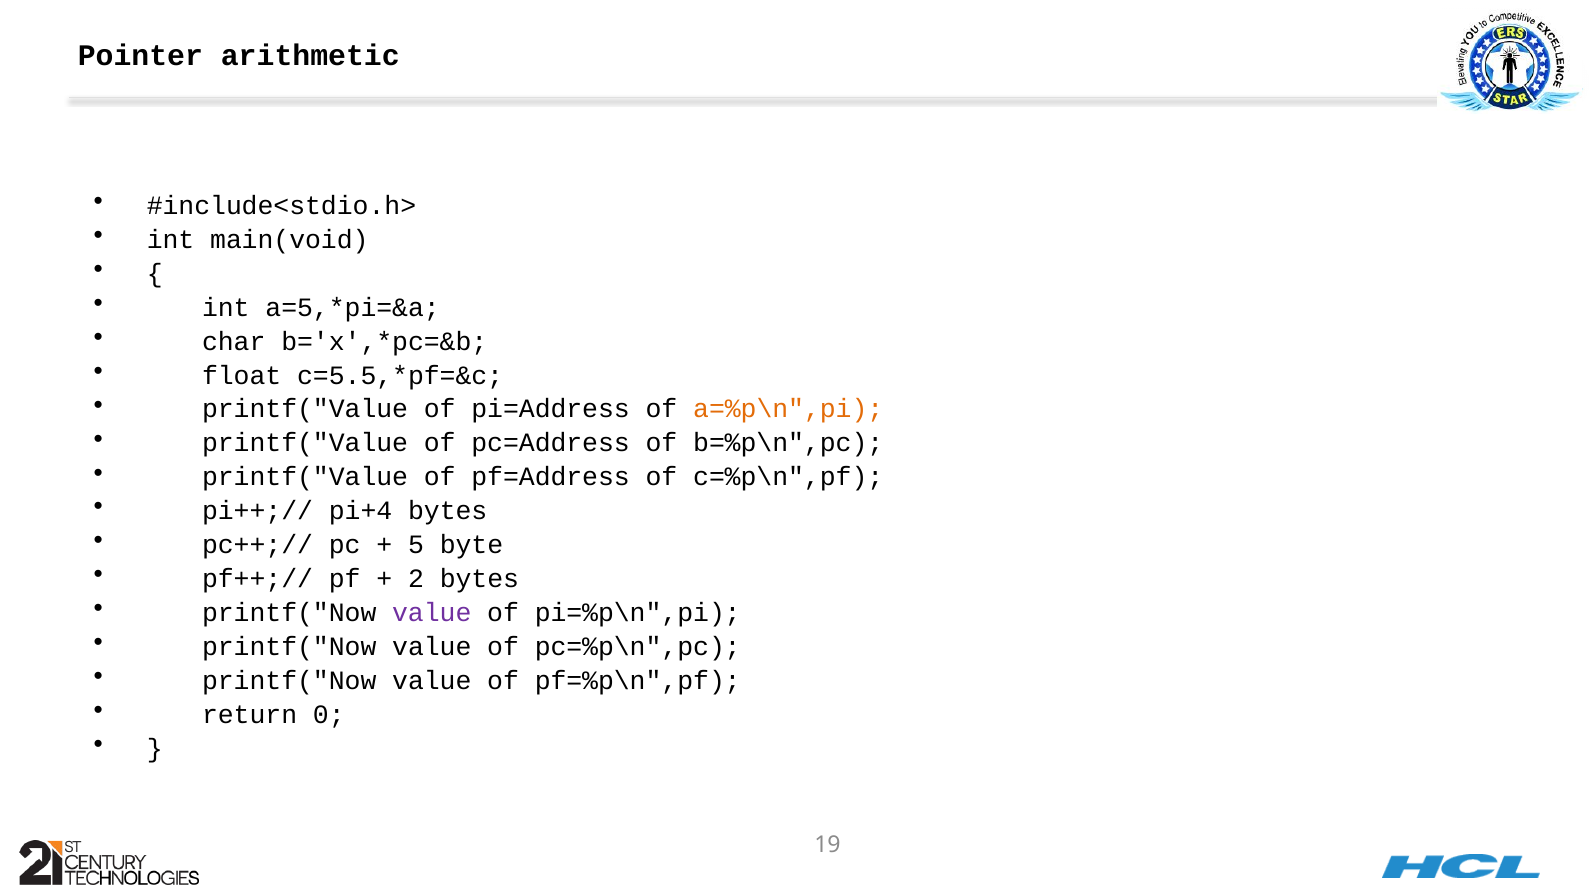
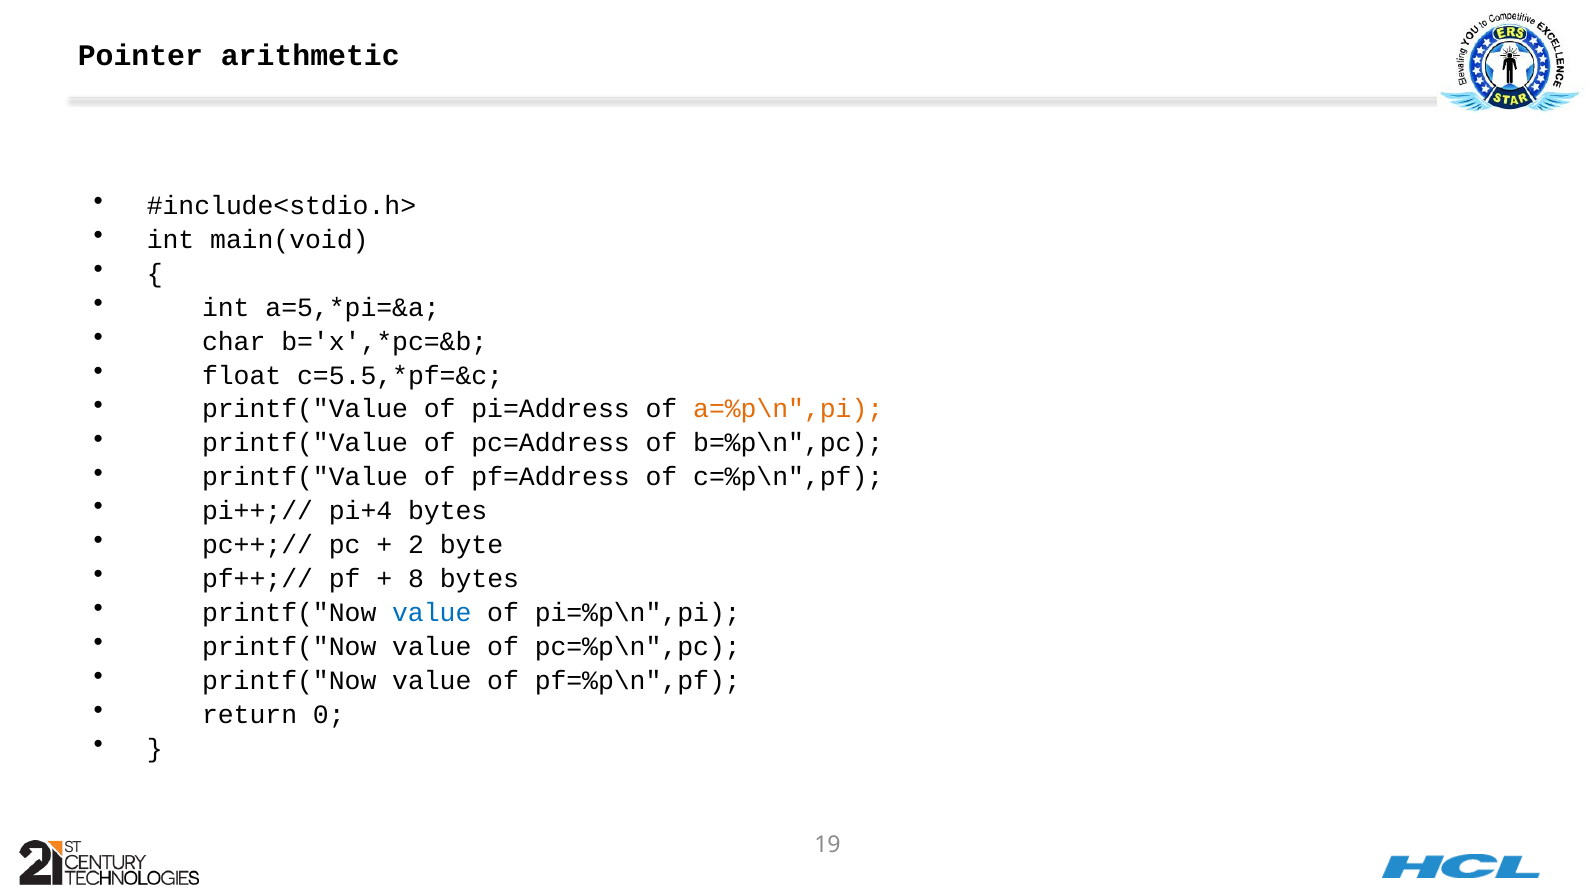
5: 5 -> 2 (416, 545)
2: 2 -> 8 (416, 579)
value colour: purple -> blue (432, 613)
